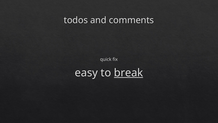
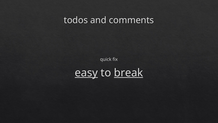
easy underline: none -> present (86, 73)
